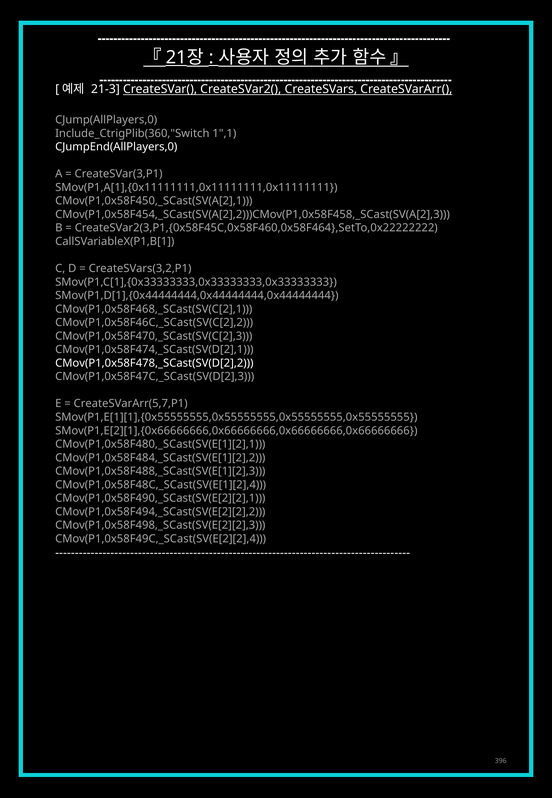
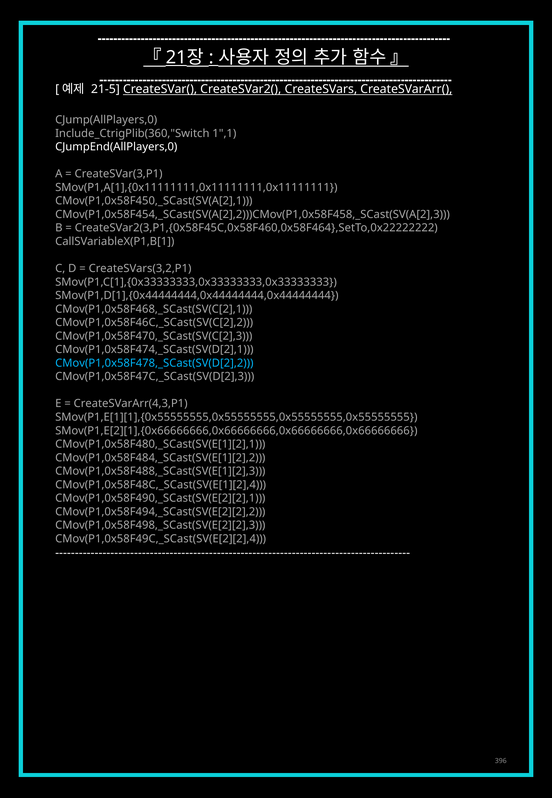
21-3: 21-3 -> 21-5 (105, 89)
CMov(P1,0x58F478,_SCast(SV(D[2],2 colour: white -> light blue (154, 363)
CreateSVarArr(5,7,P1: CreateSVarArr(5,7,P1 -> CreateSVarArr(4,3,P1 (131, 403)
